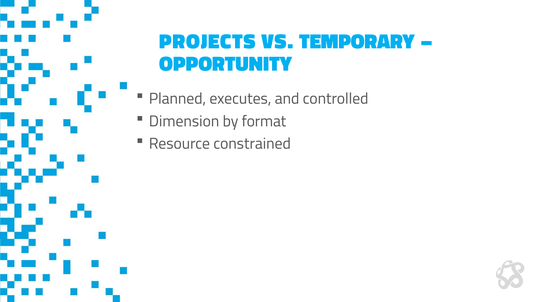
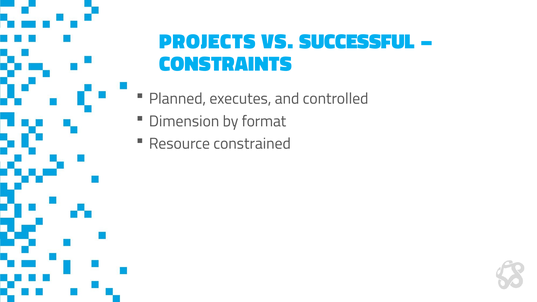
TEMPORARY: TEMPORARY -> SUCCESSFUL (357, 42)
OPPORTUNITY: OPPORTUNITY -> CONSTRAINTS (226, 64)
